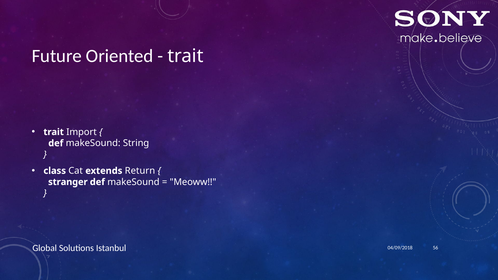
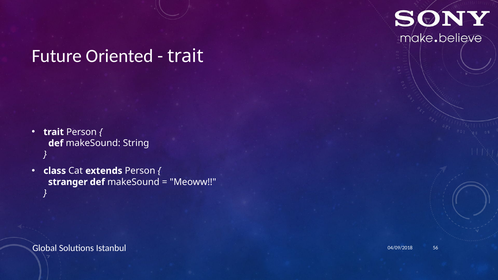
trait Import: Import -> Person (82, 132)
extends Return: Return -> Person (140, 171)
